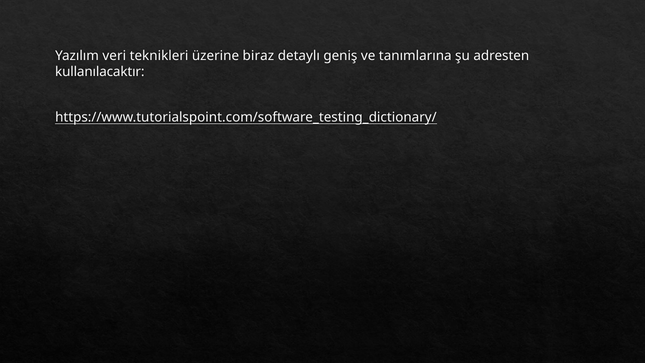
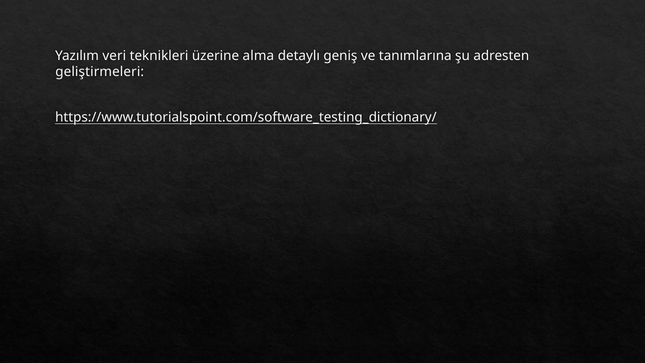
biraz: biraz -> alma (258, 56)
kullanılacaktır: kullanılacaktır -> geliştirmeleri (100, 72)
